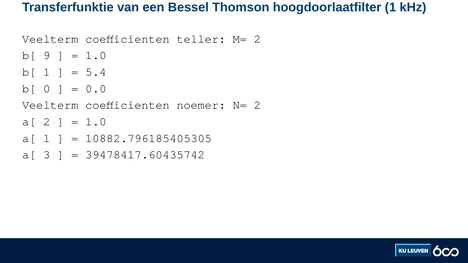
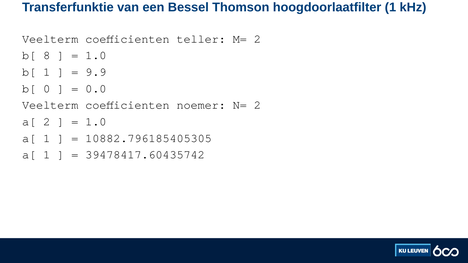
9: 9 -> 8 (47, 55)
5.4: 5.4 -> 9.9 (96, 72)
3: 3 -> 1 (47, 155)
